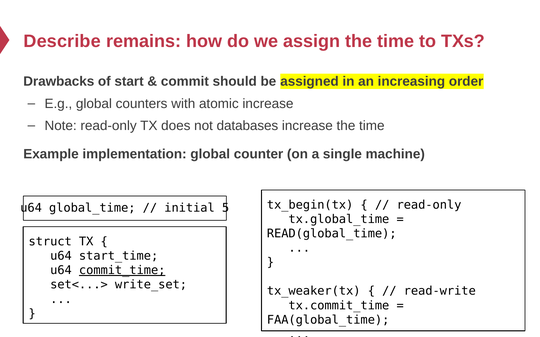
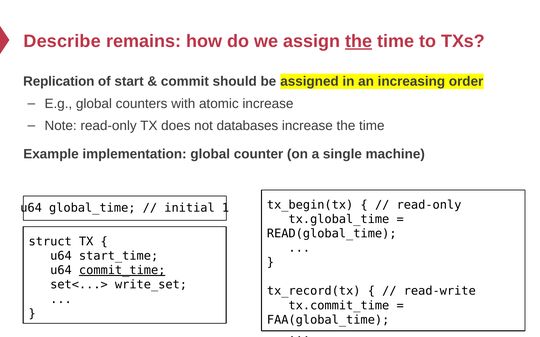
the underline: none -> present (359, 41)
Drawbacks: Drawbacks -> Replication (59, 82)
5: 5 -> 1 (226, 208)
tx_weaker(tx: tx_weaker(tx -> tx_record(tx (314, 291)
